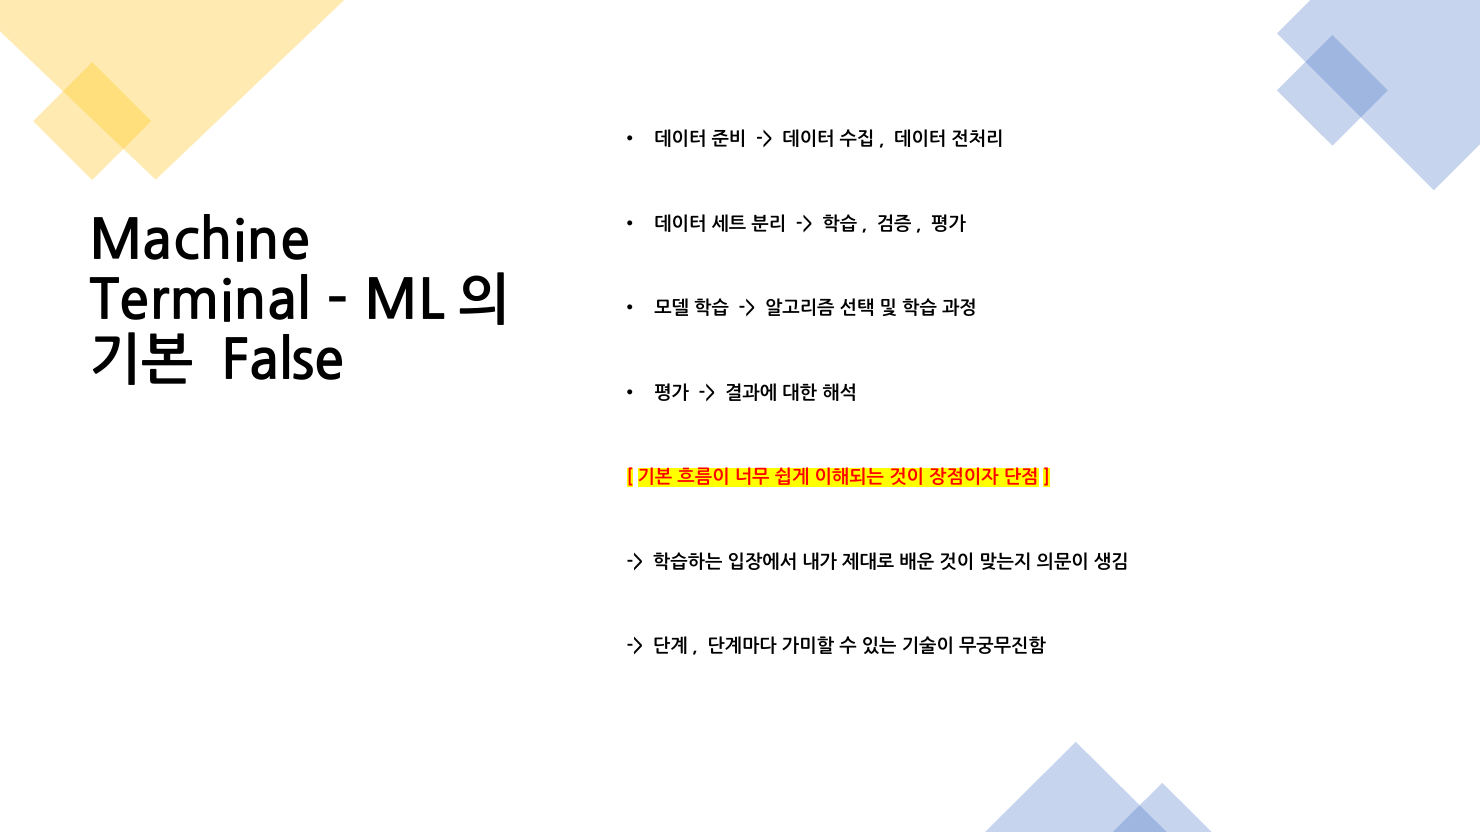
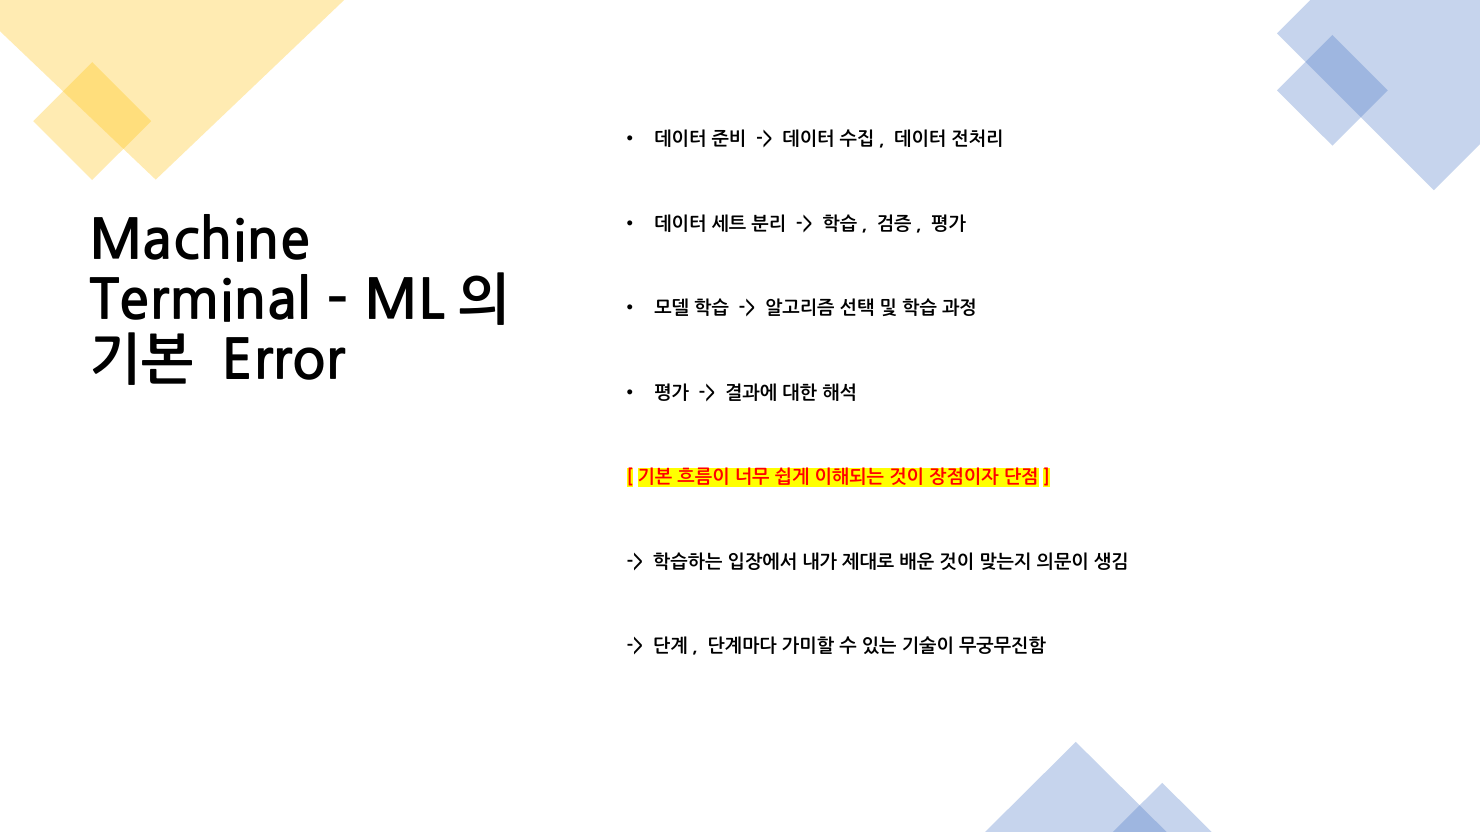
False: False -> Error (284, 361)
